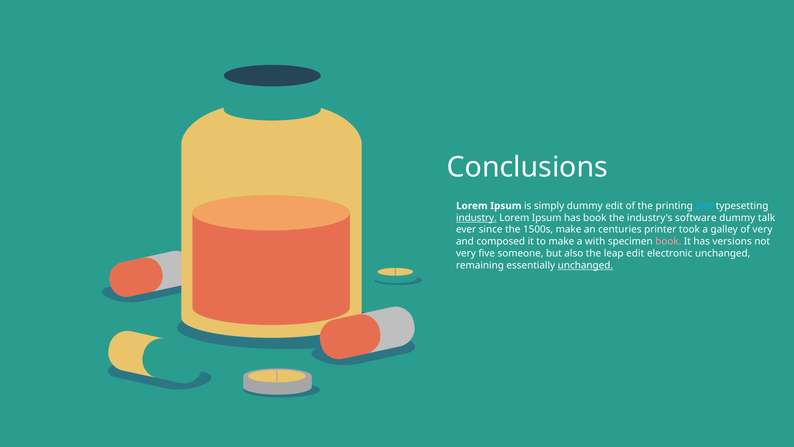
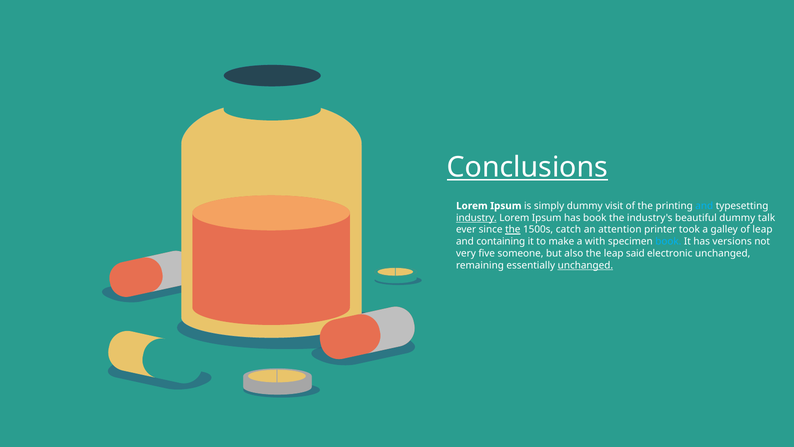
Conclusions underline: none -> present (527, 167)
dummy edit: edit -> visit (614, 206)
software: software -> beautiful (696, 218)
the underline: none -> present (513, 230)
1500s make: make -> catch (568, 230)
centuries: centuries -> attention (620, 230)
of very: very -> leap (763, 230)
composed: composed -> containing (501, 241)
book colour: pink -> light blue (668, 241)
leap edit: edit -> said (635, 253)
